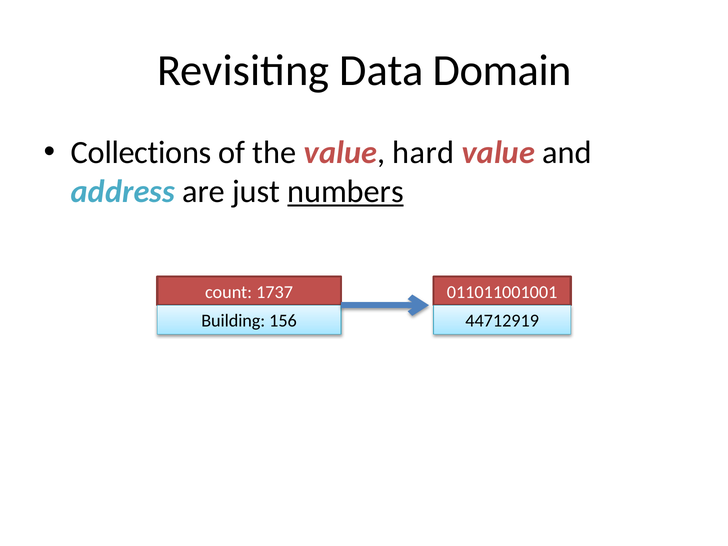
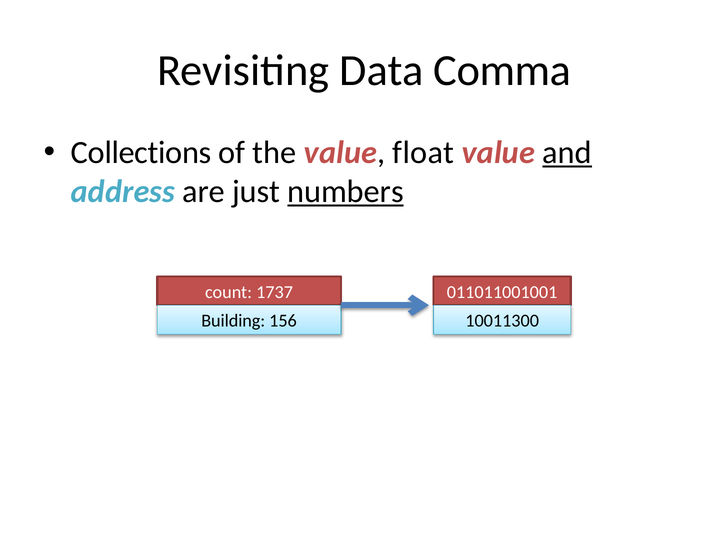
Domain: Domain -> Comma (502, 70)
hard: hard -> float (423, 153)
and underline: none -> present (567, 153)
44712919: 44712919 -> 10011300 (502, 321)
